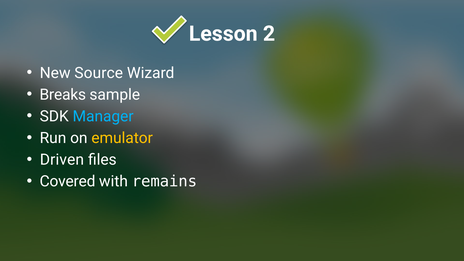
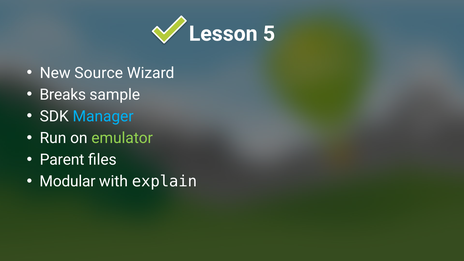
2: 2 -> 5 (269, 34)
emulator colour: yellow -> light green (122, 138)
Driven: Driven -> Parent (62, 160)
Covered: Covered -> Modular (67, 181)
remains: remains -> explain (164, 181)
